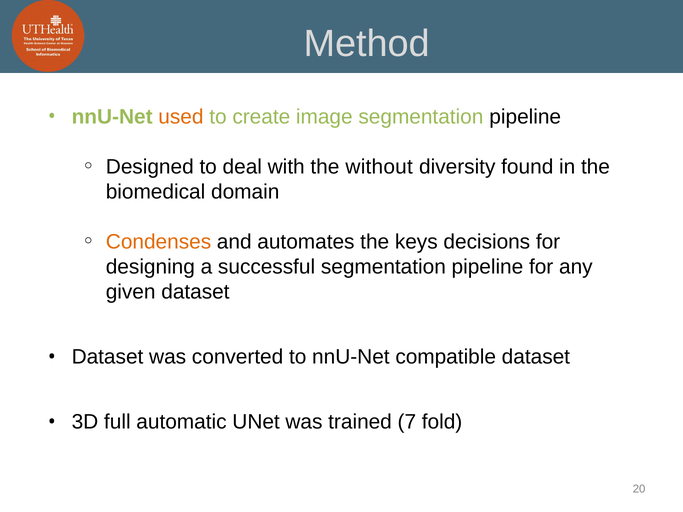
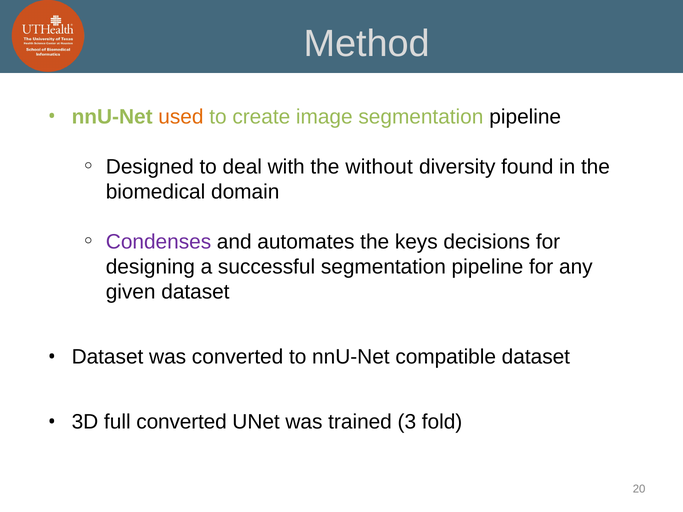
Condenses colour: orange -> purple (159, 242)
full automatic: automatic -> converted (182, 422)
7: 7 -> 3 (407, 422)
